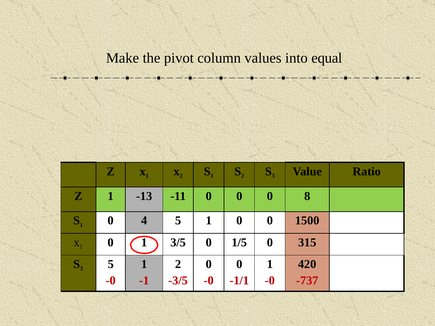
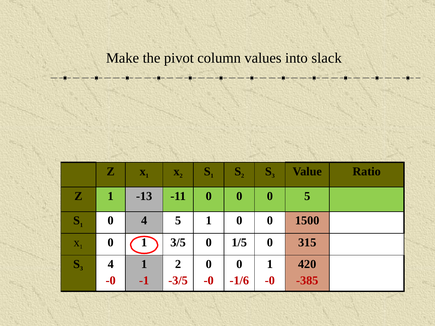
equal: equal -> slack (327, 58)
0 8: 8 -> 5 (307, 196)
5: 5 -> 4 (111, 264)
-1/1: -1/1 -> -1/6 (239, 281)
-737: -737 -> -385 (307, 281)
